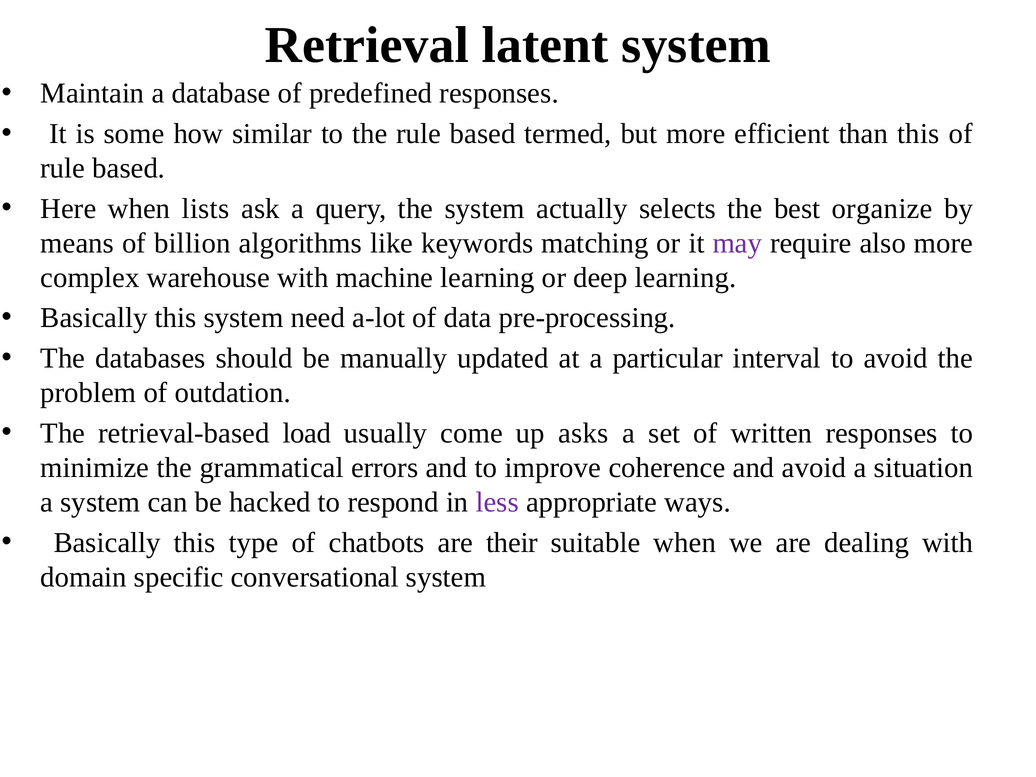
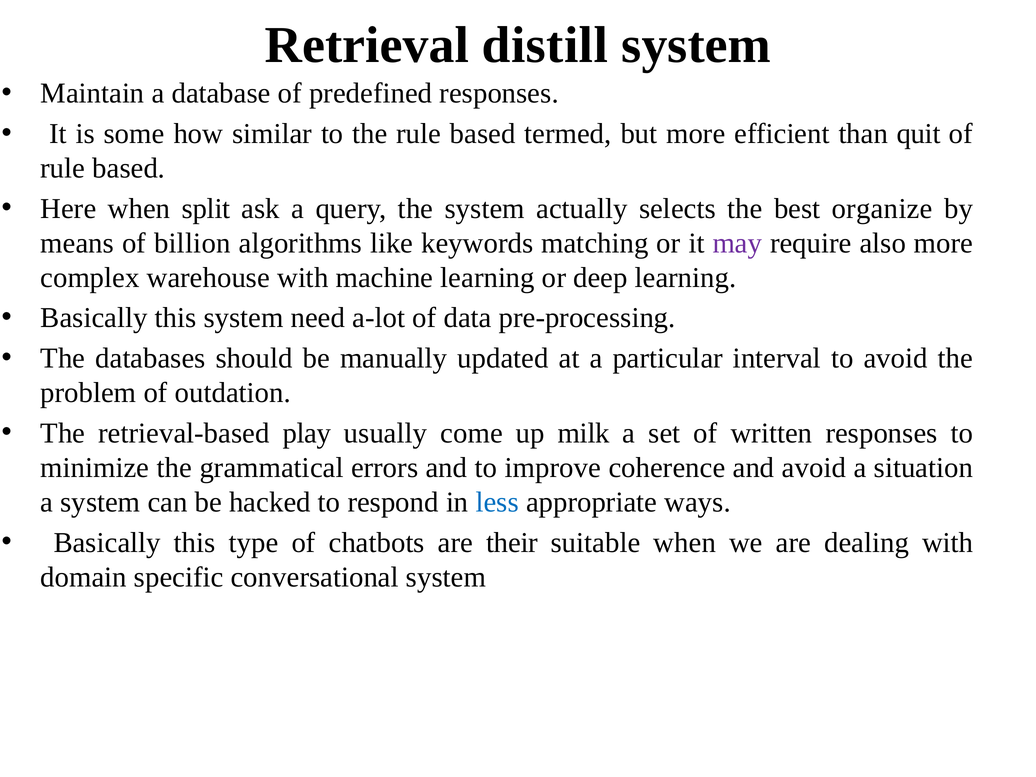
latent: latent -> distill (545, 45)
than this: this -> quit (919, 134)
lists: lists -> split (206, 209)
load: load -> play (307, 433)
asks: asks -> milk (584, 433)
less colour: purple -> blue (497, 502)
